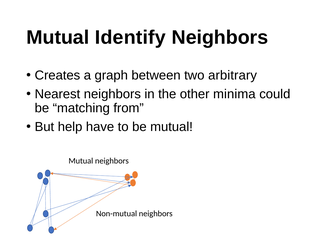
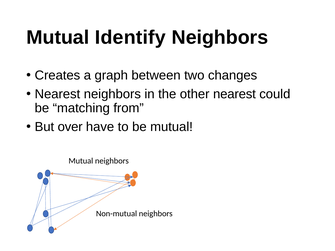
arbitrary: arbitrary -> changes (233, 75)
other minima: minima -> nearest (234, 94)
help: help -> over (70, 127)
